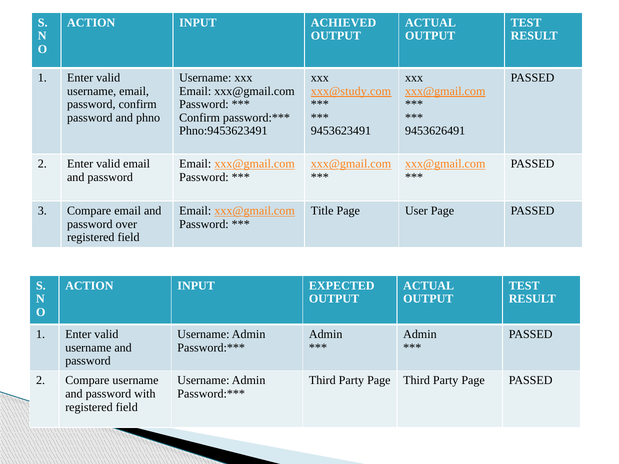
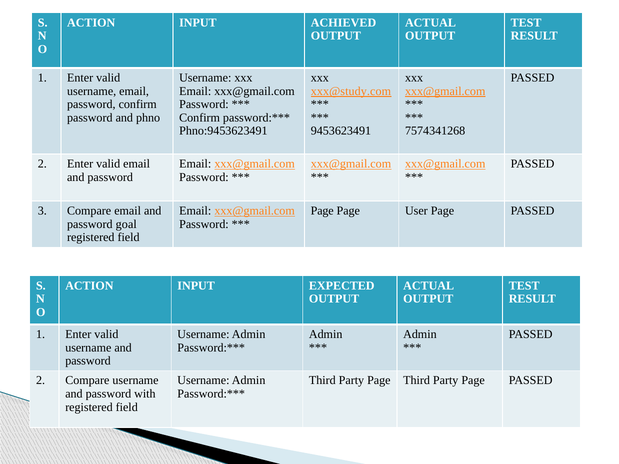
9453626491: 9453626491 -> 7574341268 (435, 131)
Title: Title -> Page (322, 211)
over: over -> goal (126, 224)
